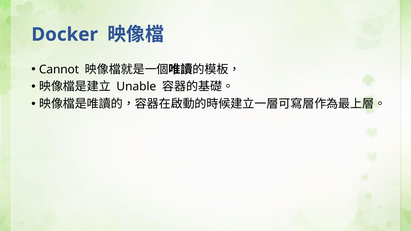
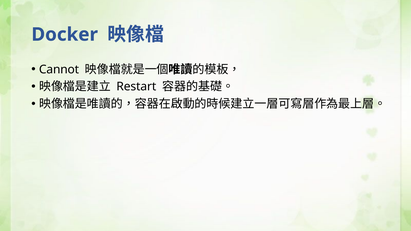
Unable: Unable -> Restart (136, 87)
